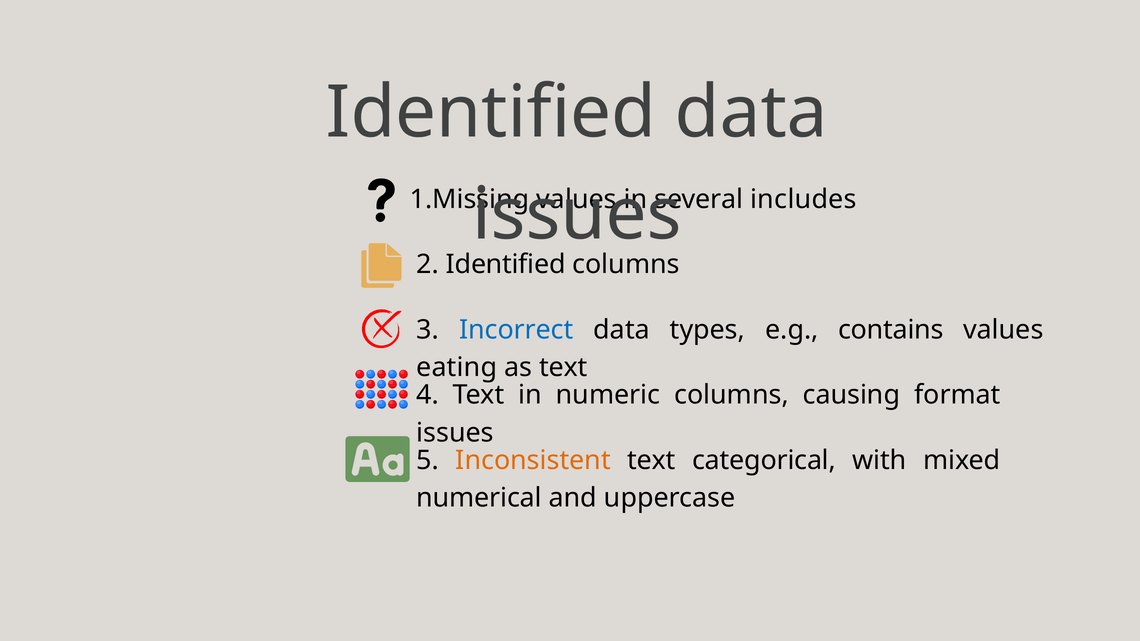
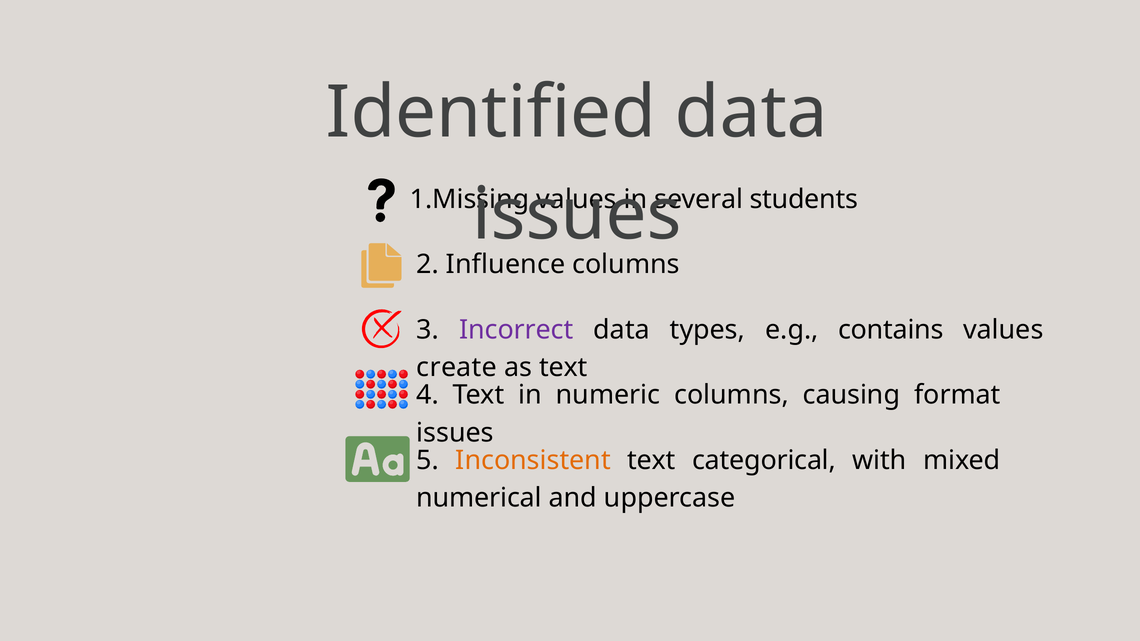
includes: includes -> students (804, 199)
2 Identified: Identified -> Influence (506, 265)
Incorrect colour: blue -> purple (516, 330)
eating: eating -> create (457, 368)
